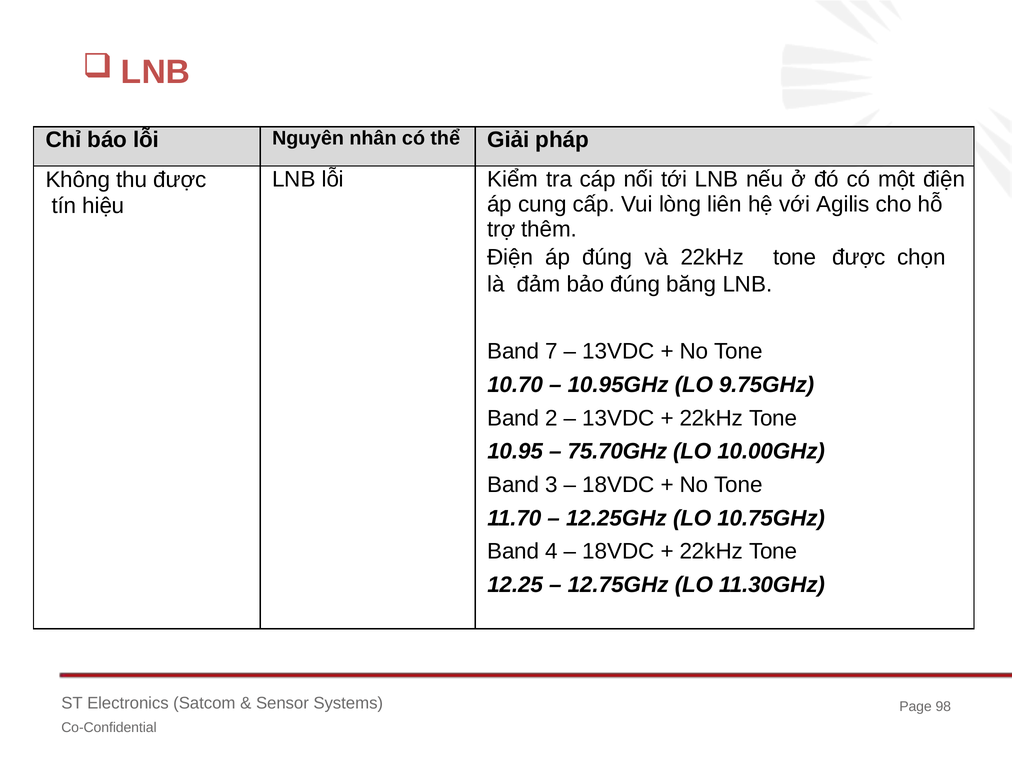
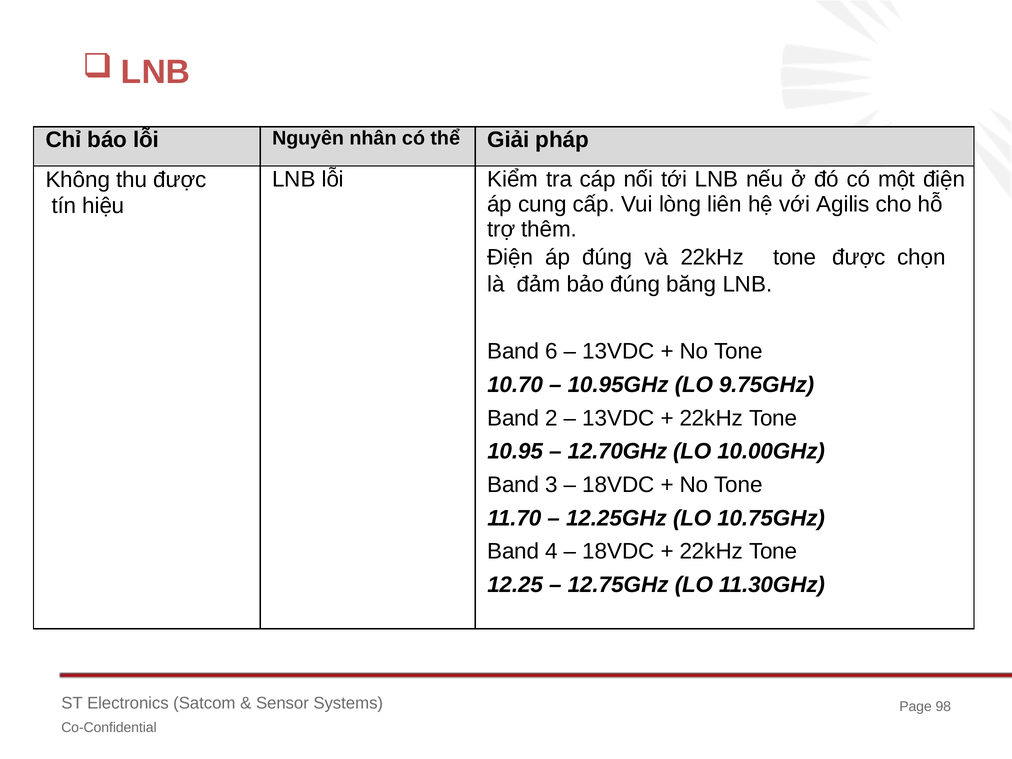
7: 7 -> 6 (552, 351)
75.70GHz: 75.70GHz -> 12.70GHz (617, 452)
